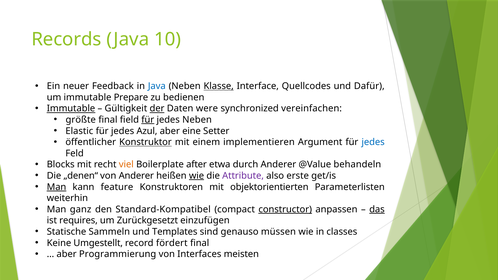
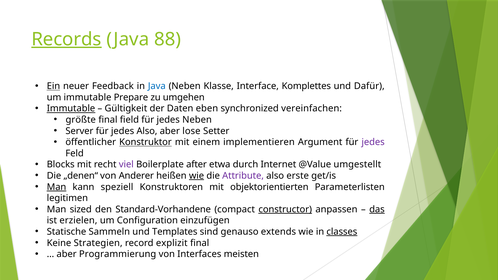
Records underline: none -> present (66, 39)
10: 10 -> 88 (167, 39)
Ein underline: none -> present (53, 86)
Klasse underline: present -> none (219, 86)
Quellcodes: Quellcodes -> Komplettes (306, 86)
bedienen: bedienen -> umgehen (184, 97)
der underline: present -> none (157, 109)
were: were -> eben (207, 109)
für underline: present -> none (148, 120)
Elastic: Elastic -> Server (79, 131)
jedes Azul: Azul -> Also (147, 131)
eine: eine -> lose (191, 131)
jedes colour: blue -> purple (373, 142)
viel colour: orange -> purple (126, 165)
durch Anderer: Anderer -> Internet (278, 165)
behandeln: behandeln -> umgestellt (357, 165)
feature: feature -> speziell (117, 187)
weiterhin: weiterhin -> legitimen (67, 198)
ganz: ganz -> sized (81, 209)
Standard-Kompatibel: Standard-Kompatibel -> Standard-Vorhandene (163, 209)
requires: requires -> erzielen (78, 221)
Zurückgesetzt: Zurückgesetzt -> Configuration (147, 221)
müssen: müssen -> extends (278, 232)
classes underline: none -> present (342, 232)
Umgestellt: Umgestellt -> Strategien (98, 243)
fördert: fördert -> explizit (172, 243)
